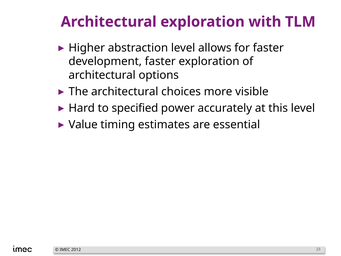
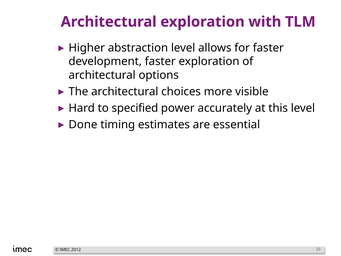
Value: Value -> Done (83, 124)
